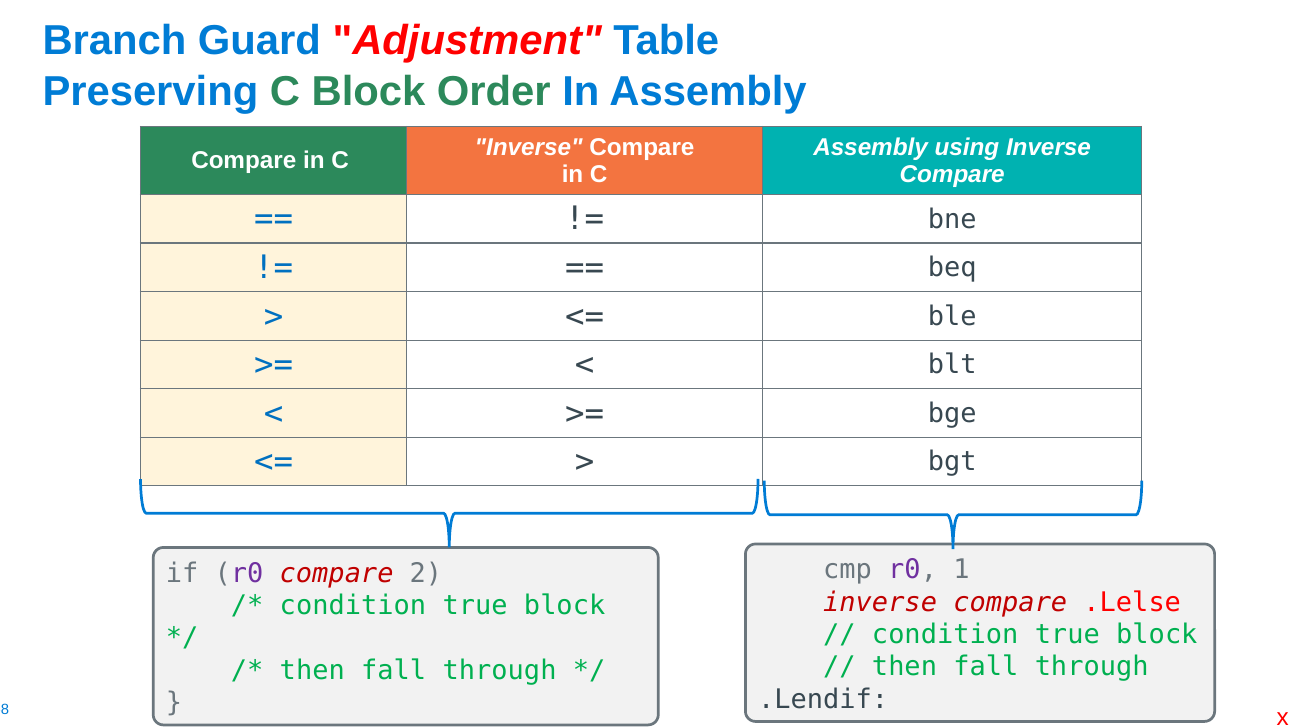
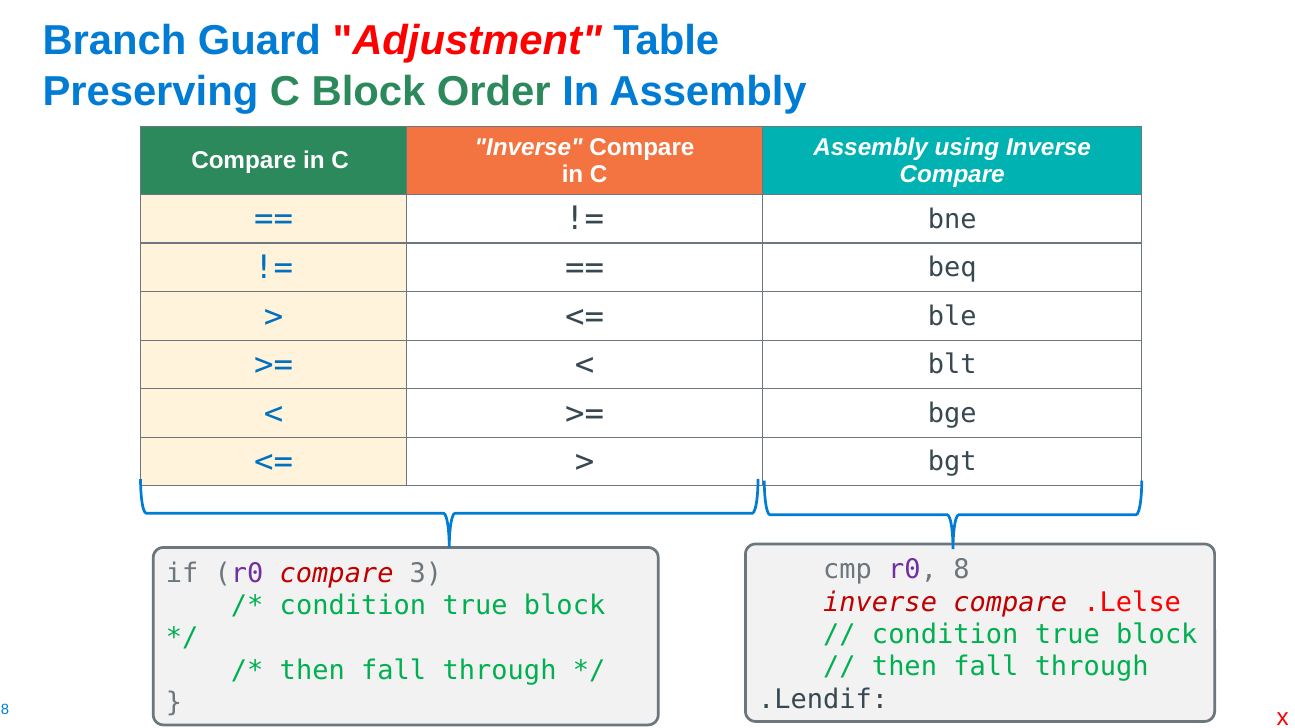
1: 1 -> 8 (961, 570)
2: 2 -> 3 (426, 574)
